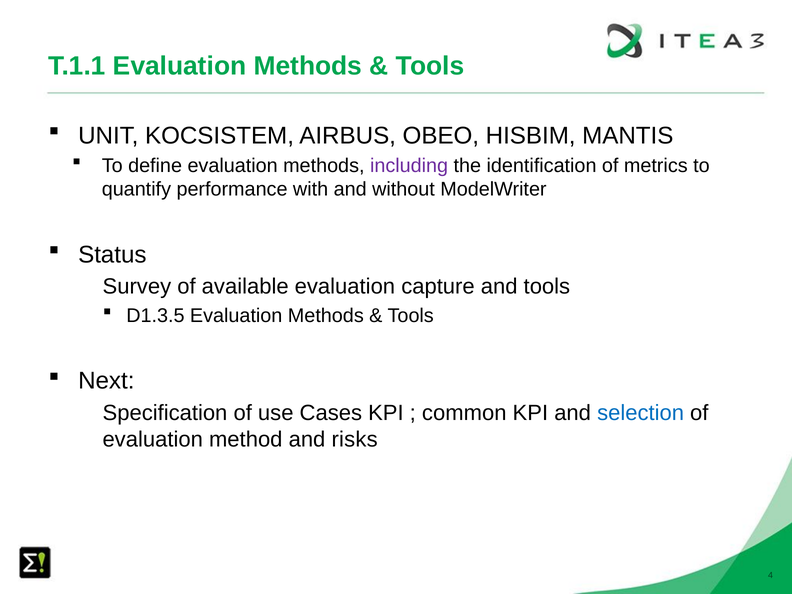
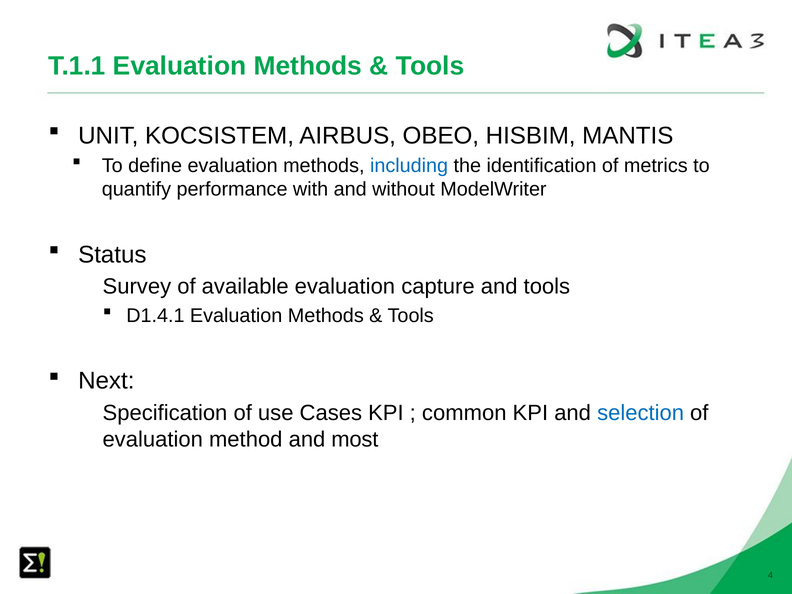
including colour: purple -> blue (409, 166)
D1.3.5: D1.3.5 -> D1.4.1 (155, 316)
risks: risks -> most (355, 439)
